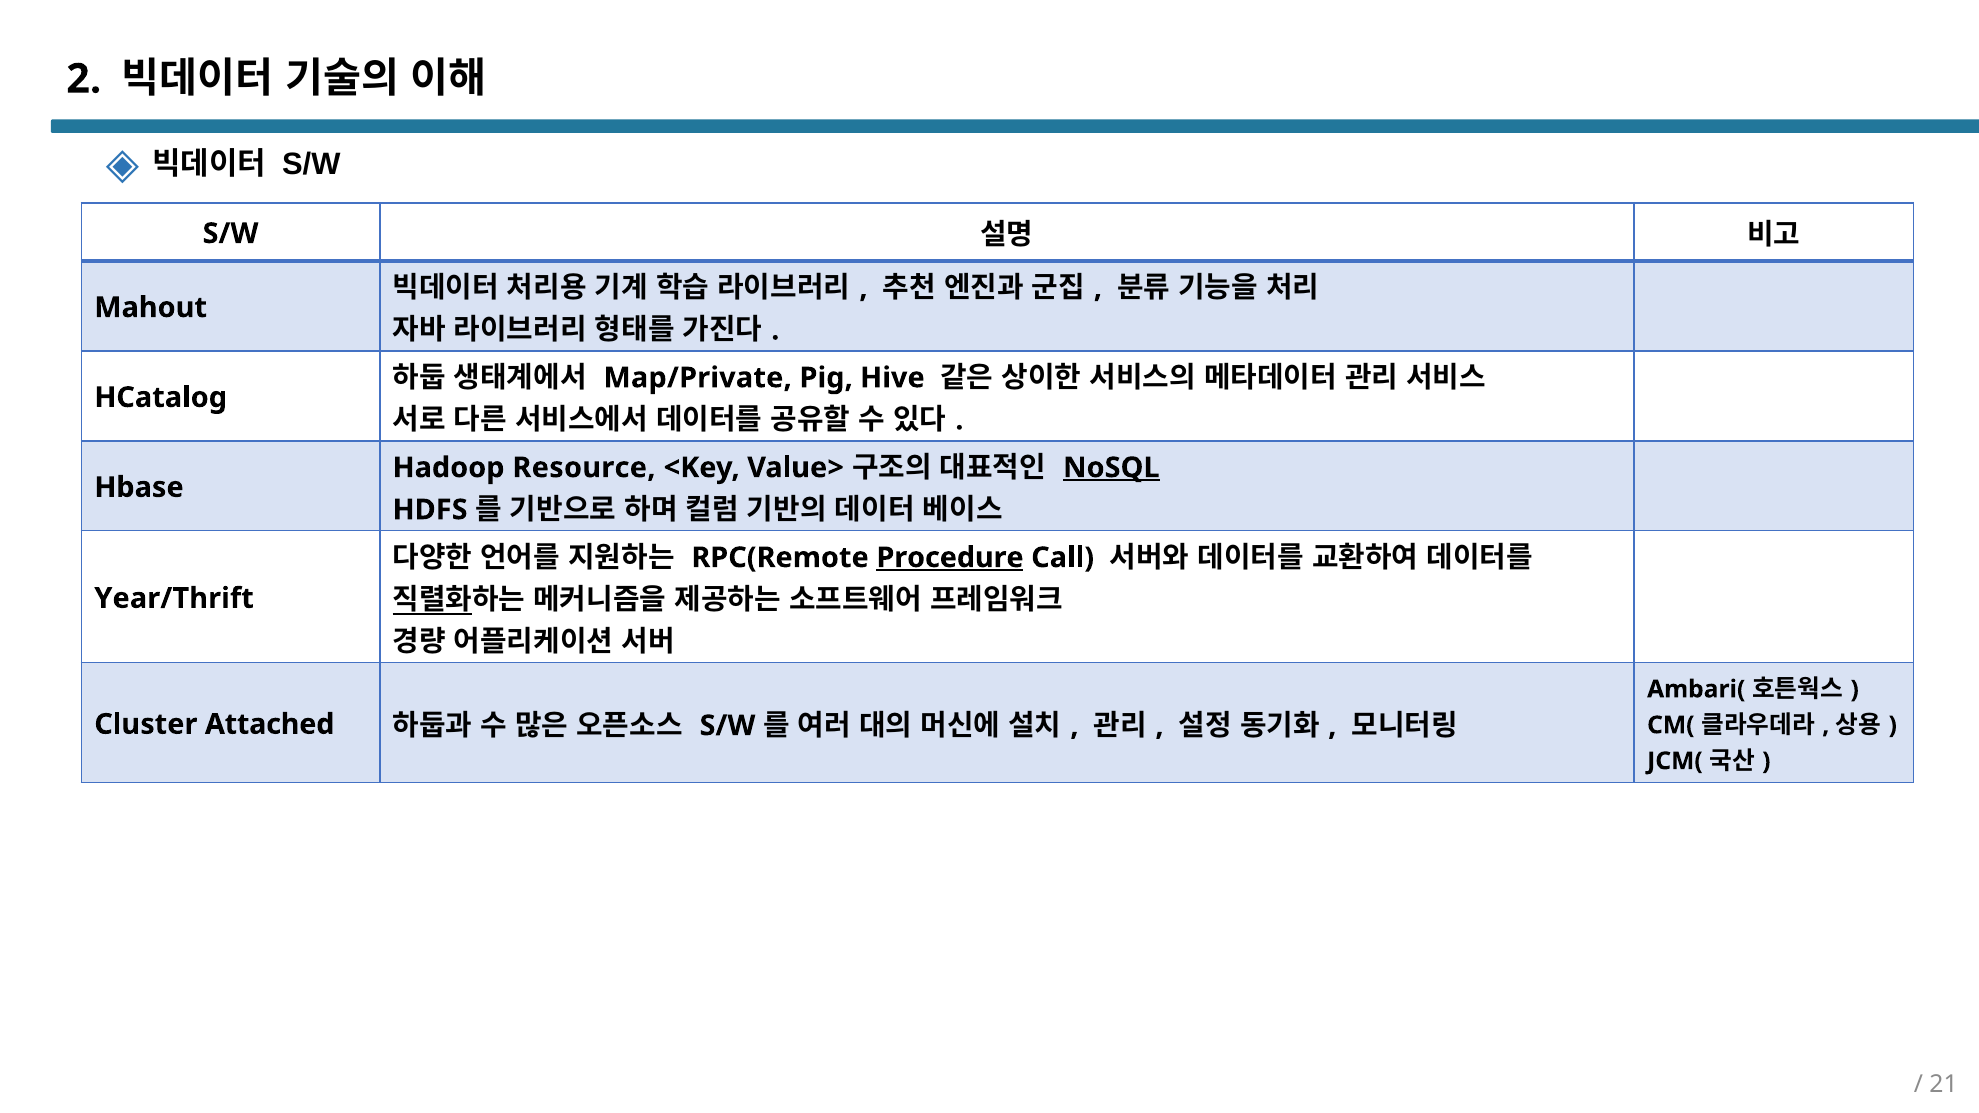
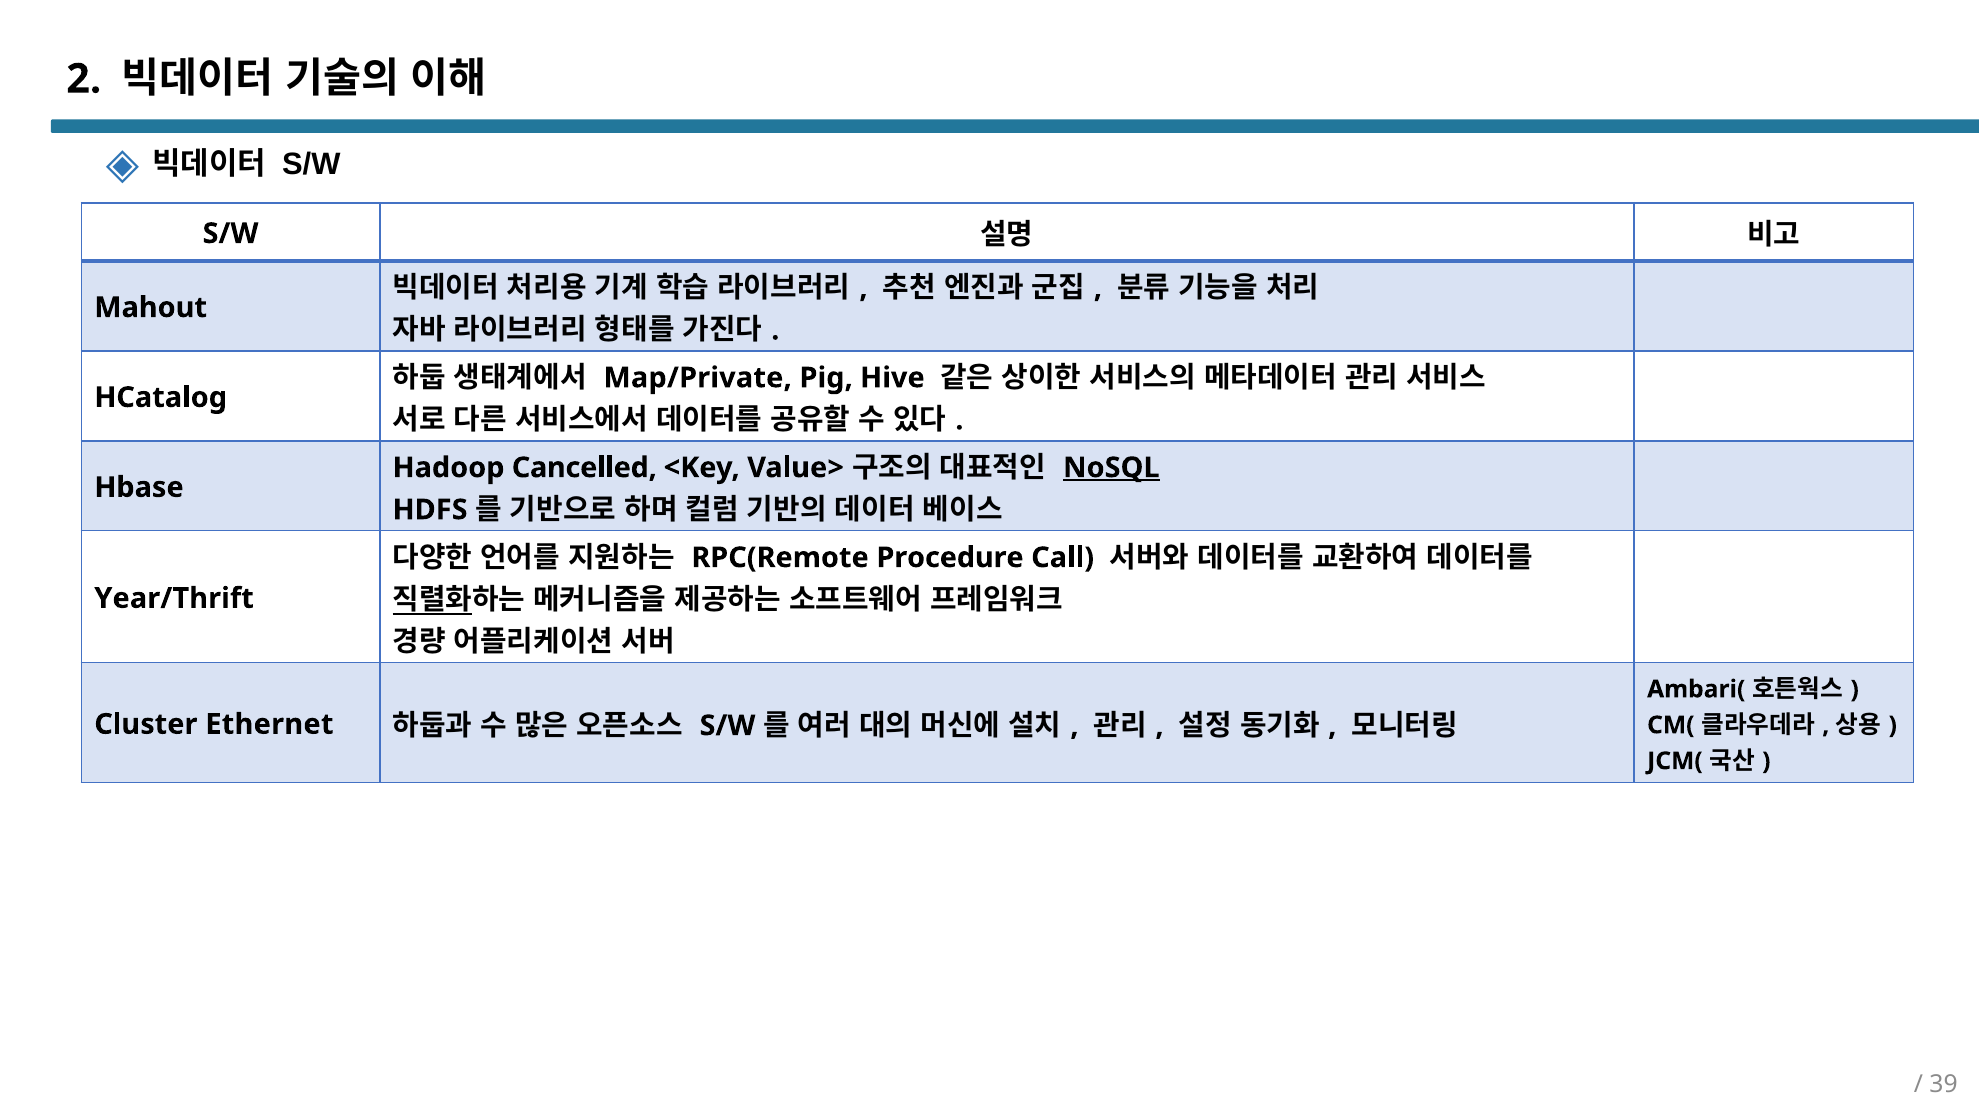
Resource: Resource -> Cancelled (584, 468)
Procedure underline: present -> none (950, 558)
Attached: Attached -> Ethernet (269, 724)
21: 21 -> 39 (1944, 1084)
